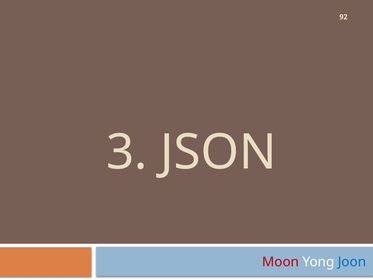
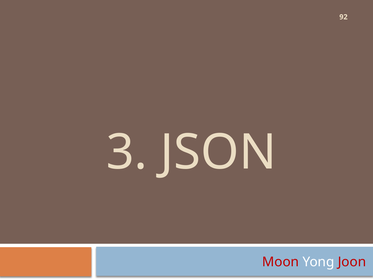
Joon colour: blue -> red (352, 262)
